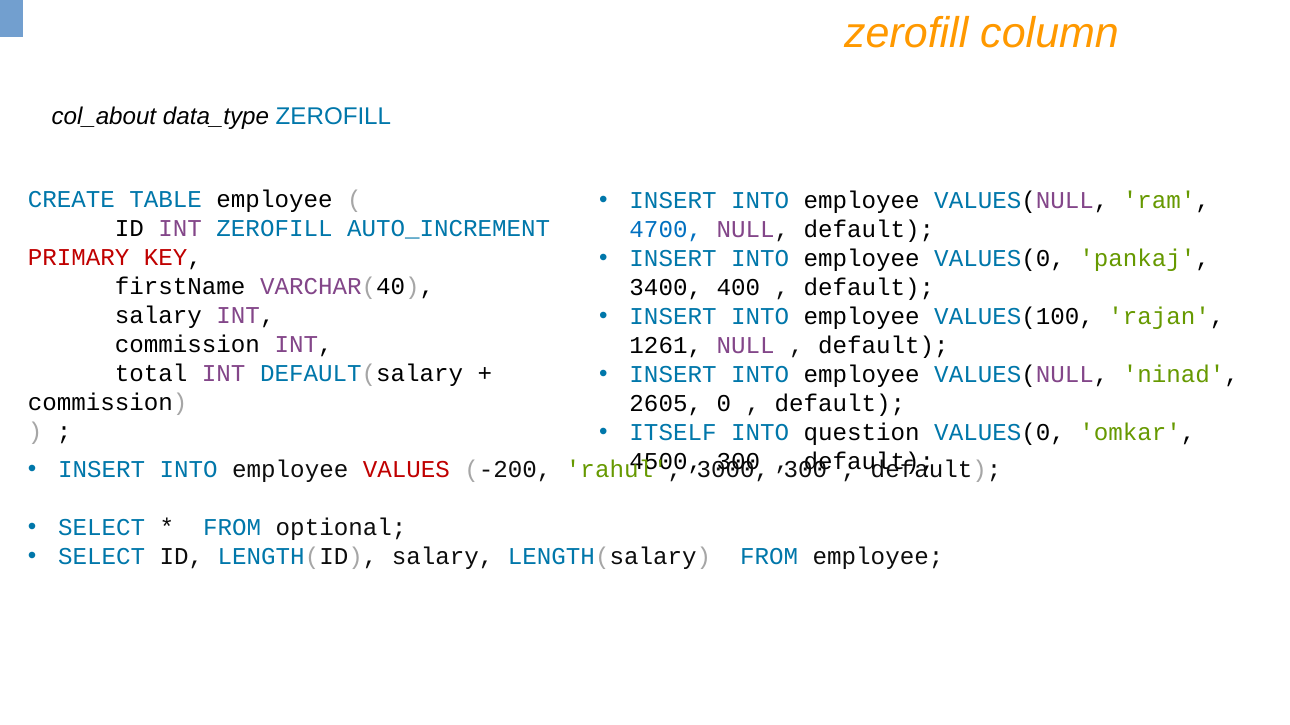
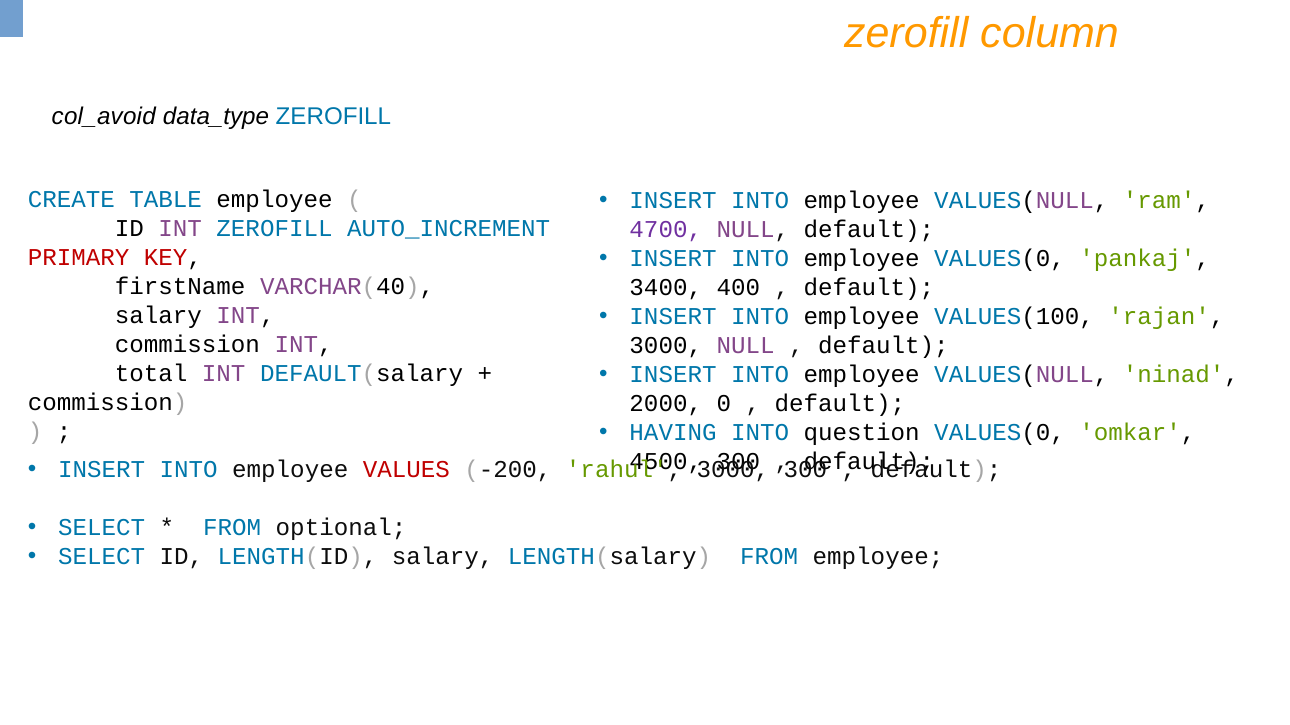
col_about: col_about -> col_avoid (104, 117)
4700 colour: blue -> purple (666, 230)
1261: 1261 -> 3000 (666, 346)
2605: 2605 -> 2000 (666, 404)
ITSELF: ITSELF -> HAVING (673, 433)
